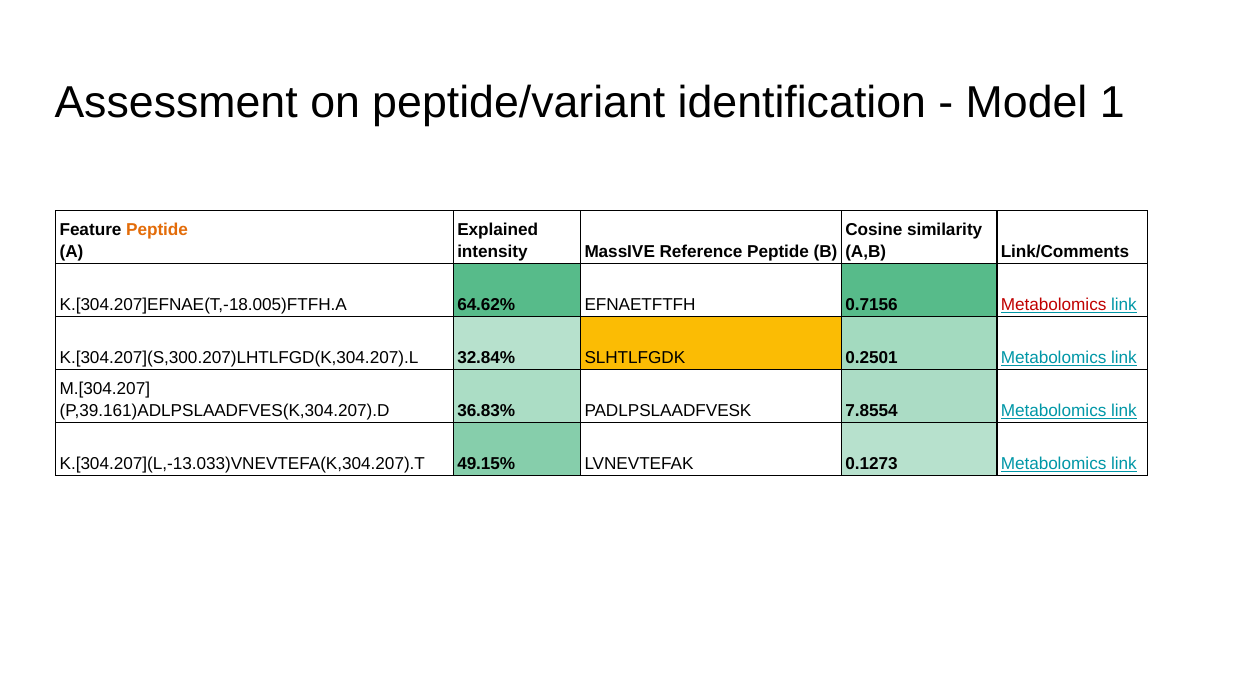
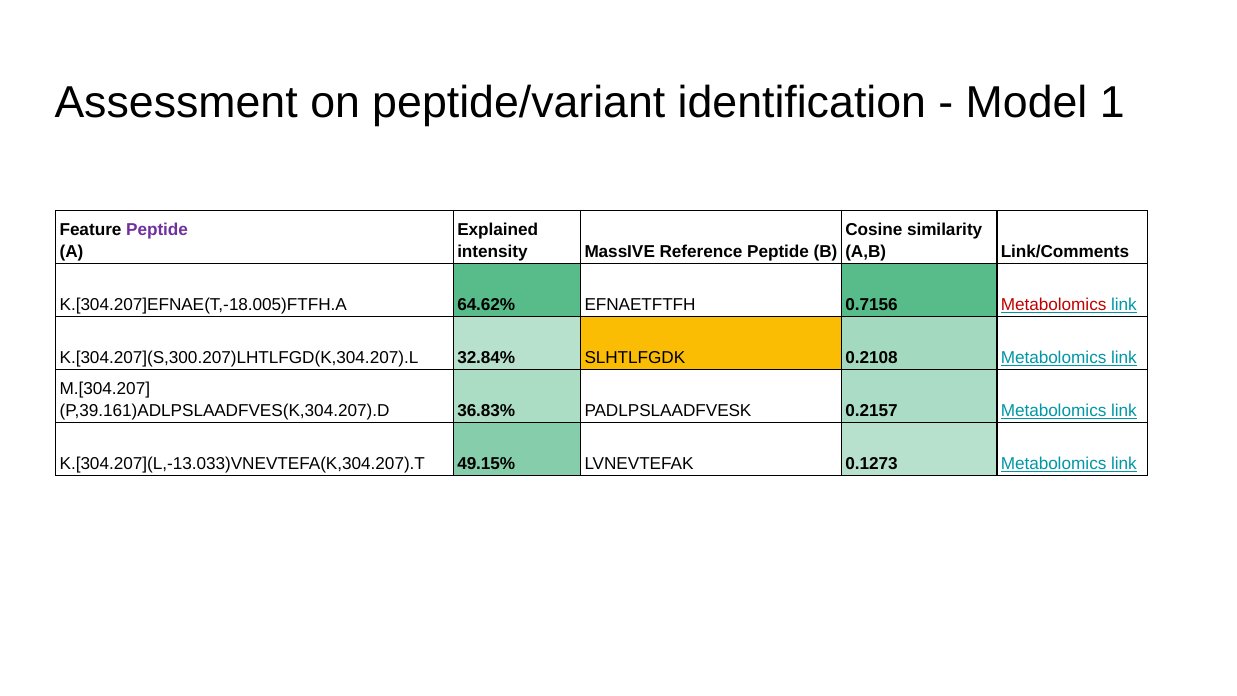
Peptide colour: orange -> purple (157, 230)
0.2501: 0.2501 -> 0.2108 (872, 358)
7.8554: 7.8554 -> 0.2157 (872, 411)
